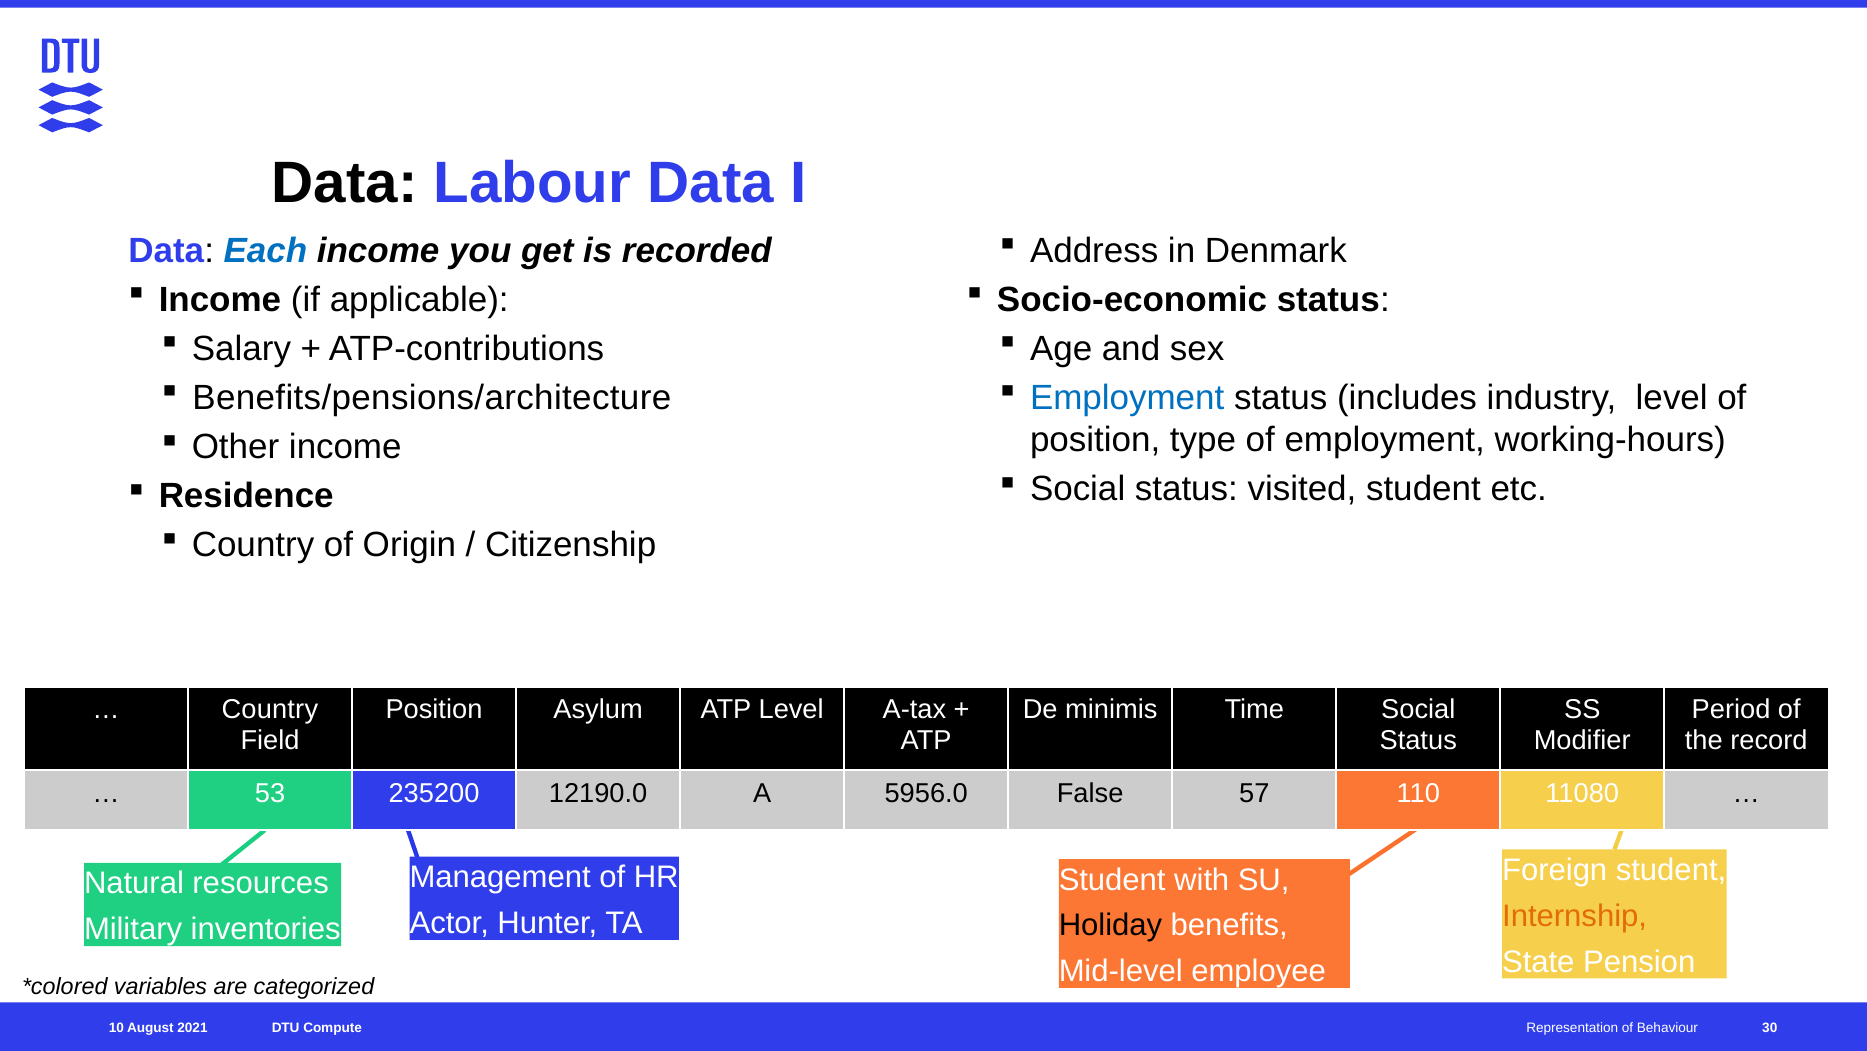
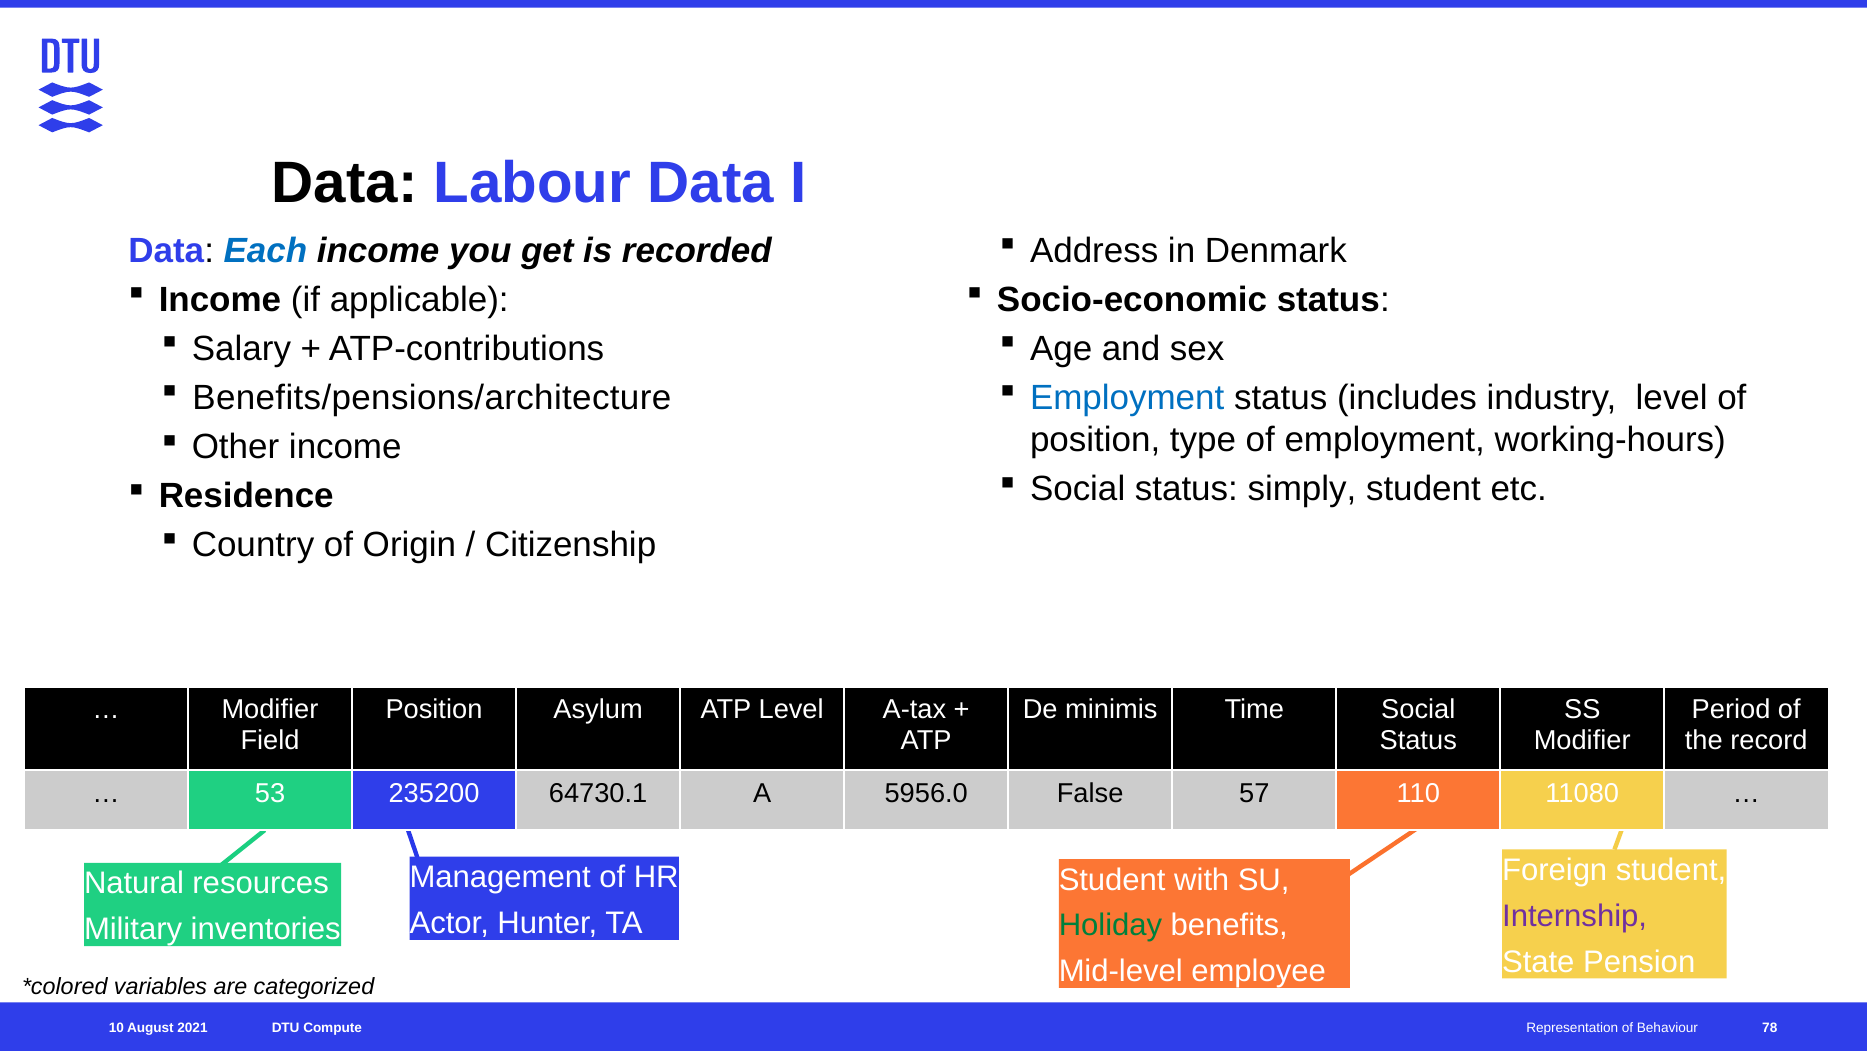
visited: visited -> simply (1302, 489)
Country: Country -> Modifier (270, 709)
12190.0: 12190.0 -> 64730.1 (598, 793)
Internship colour: orange -> purple (1575, 915)
Holiday colour: black -> green (1110, 925)
30: 30 -> 78 (1770, 1027)
